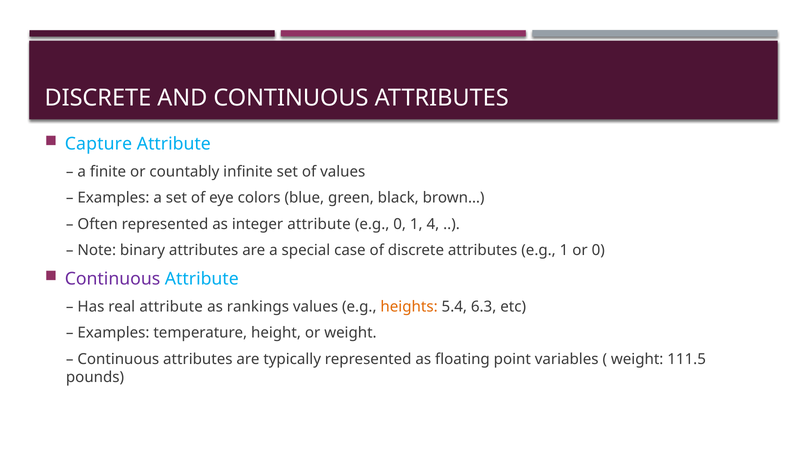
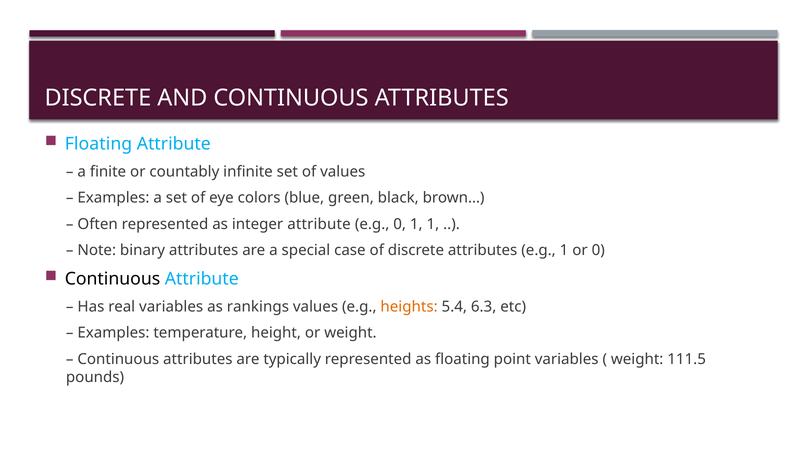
Capture: Capture -> Floating (98, 144)
1 4: 4 -> 1 (433, 224)
Continuous colour: purple -> black (113, 279)
real attribute: attribute -> variables (171, 307)
